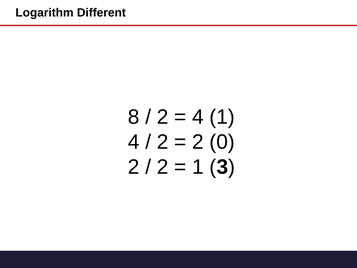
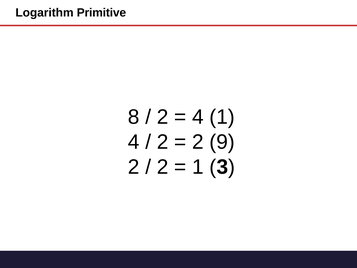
Different: Different -> Primitive (101, 13)
0: 0 -> 9 (222, 142)
